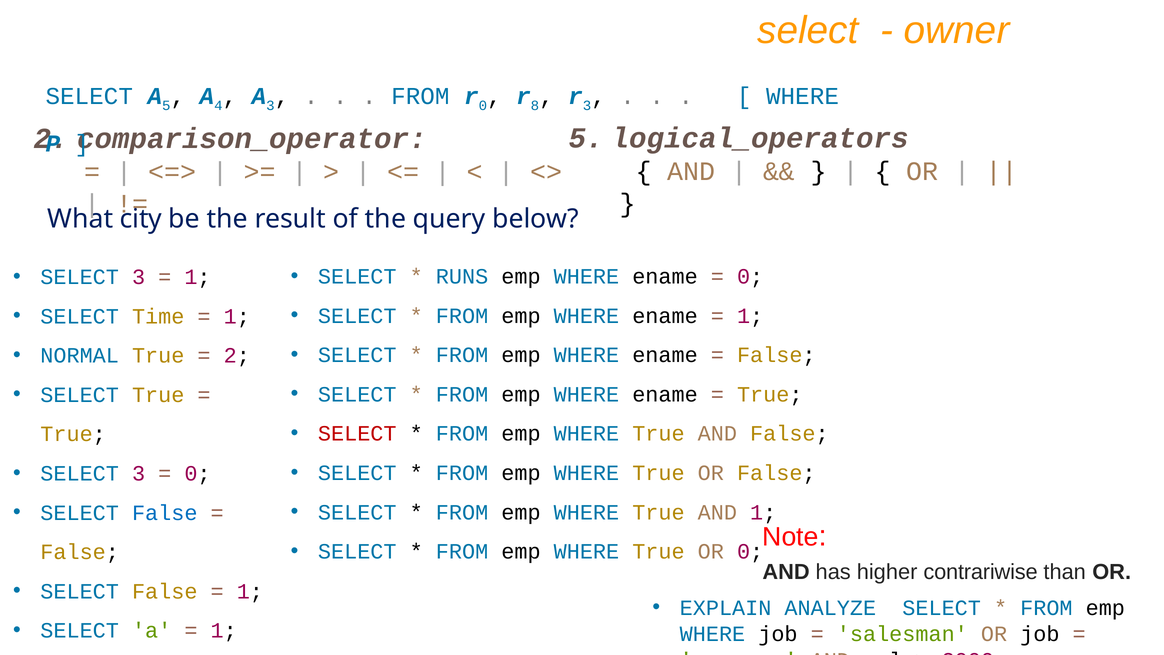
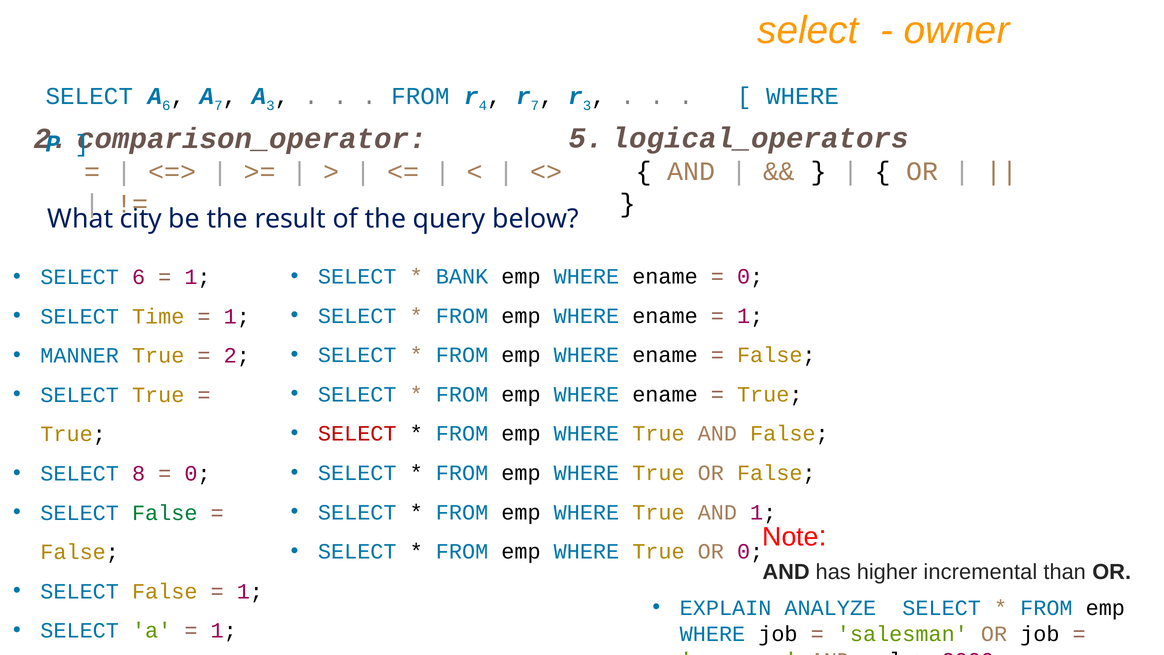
A 5: 5 -> 6 (166, 106)
A 4: 4 -> 7 (218, 106)
0: 0 -> 4 (483, 106)
8: 8 -> 7 (535, 106)
RUNS: RUNS -> BANK (462, 276)
3: 3 -> 6 (139, 277)
NORMAL: NORMAL -> MANNER (80, 355)
3: 3 -> 8 (139, 473)
False colour: blue -> green (165, 513)
contrariwise: contrariwise -> incremental (980, 572)
